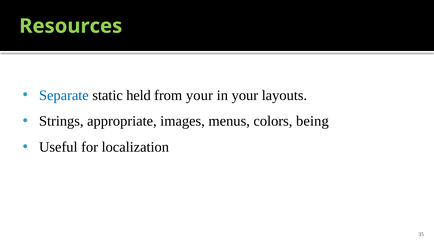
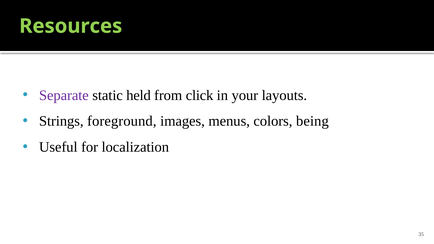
Separate colour: blue -> purple (64, 95)
from your: your -> click (200, 95)
appropriate: appropriate -> foreground (122, 121)
